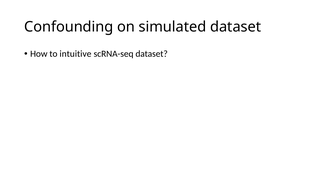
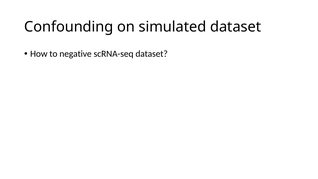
intuitive: intuitive -> negative (76, 54)
